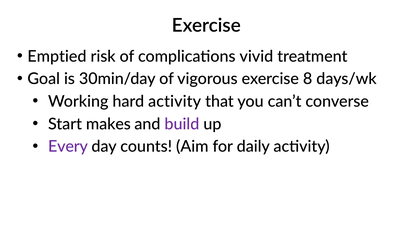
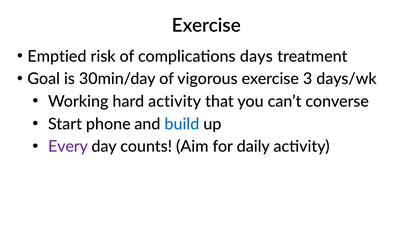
vivid: vivid -> days (256, 56)
8: 8 -> 3 (308, 79)
makes: makes -> phone (108, 124)
build colour: purple -> blue (182, 124)
